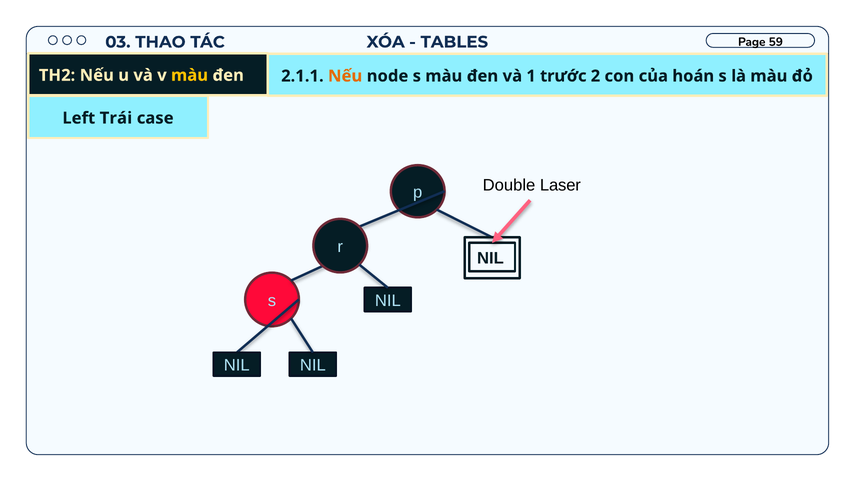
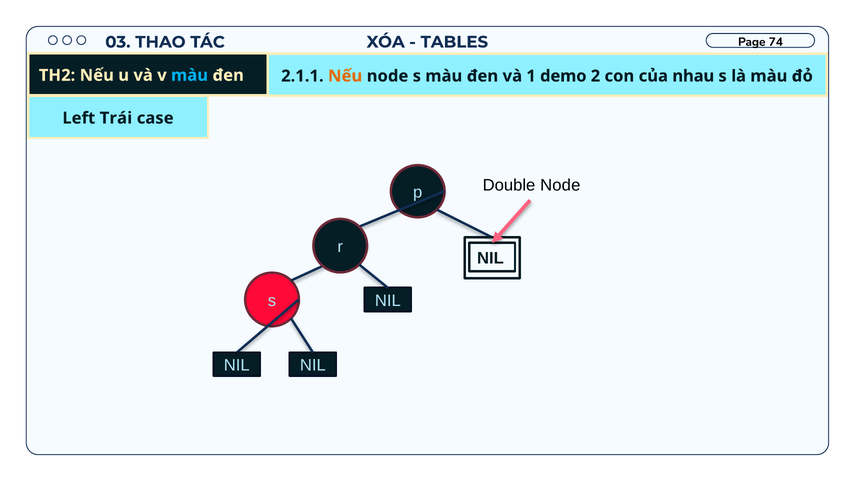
59: 59 -> 74 (776, 42)
màu colour: yellow -> light blue (190, 75)
trước: trước -> demo (563, 76)
hoán: hoán -> nhau (693, 76)
Double Laser: Laser -> Node (560, 185)
